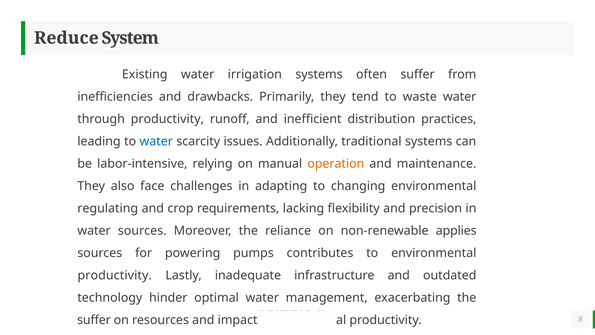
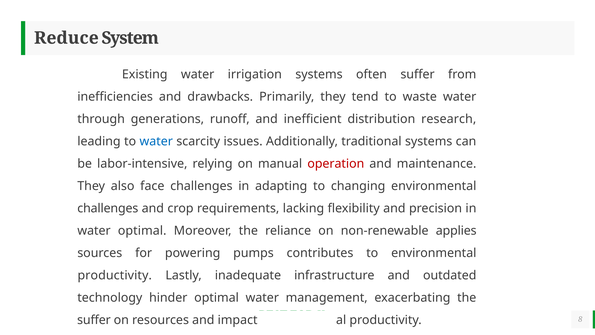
through productivity: productivity -> generations (167, 119)
practices: practices -> research (449, 119)
operation colour: orange -> red (336, 164)
regulating: regulating -> challenges (108, 208)
water sources: sources -> optimal (142, 231)
